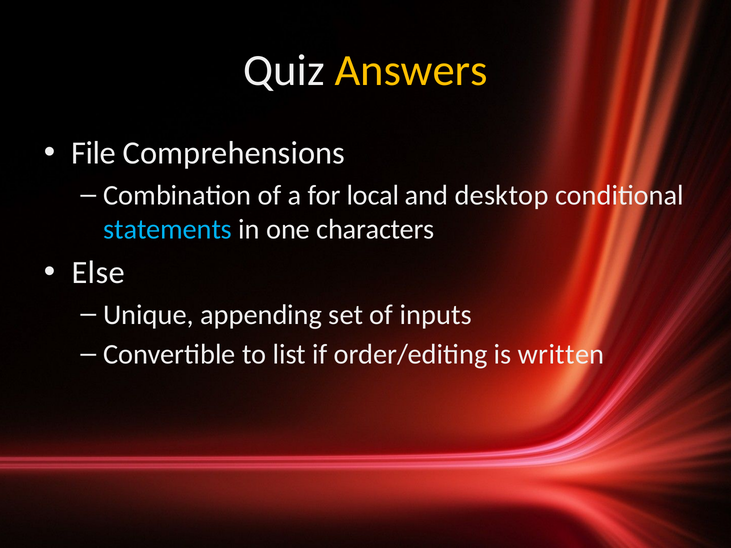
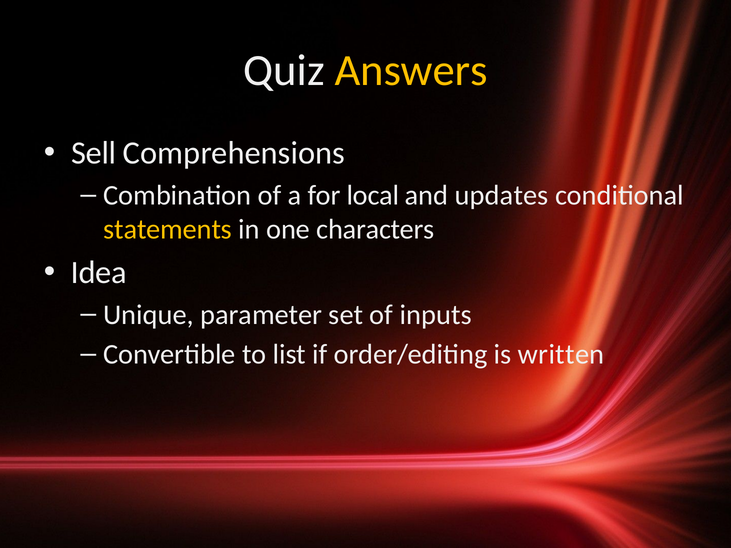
File: File -> Sell (94, 153)
desktop: desktop -> updates (502, 195)
statements colour: light blue -> yellow (168, 229)
Else: Else -> Idea (99, 273)
appending: appending -> parameter (261, 315)
